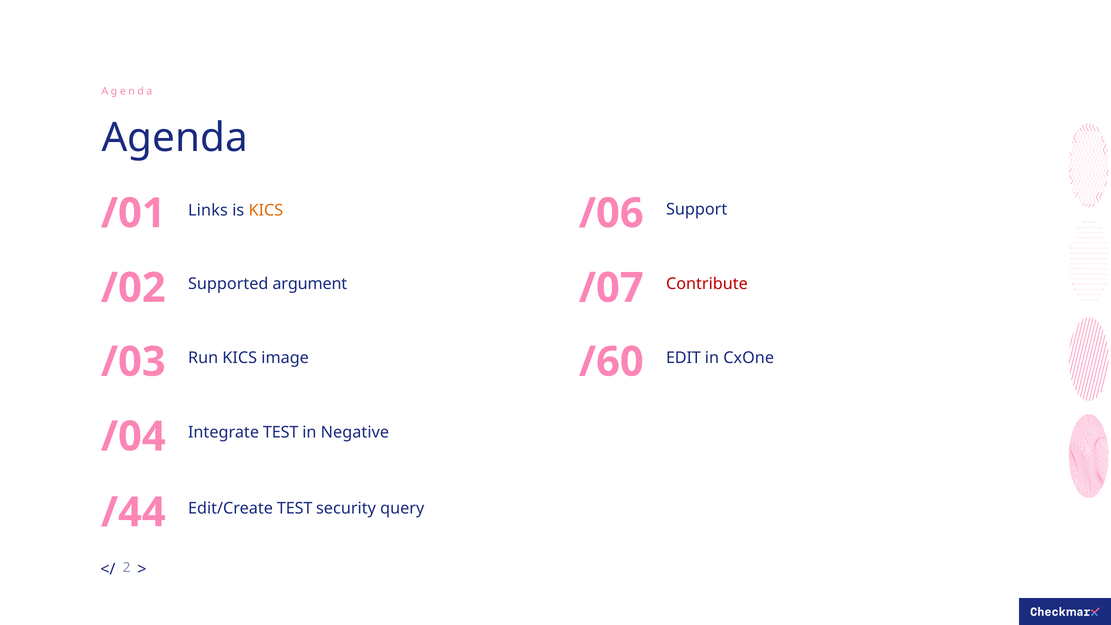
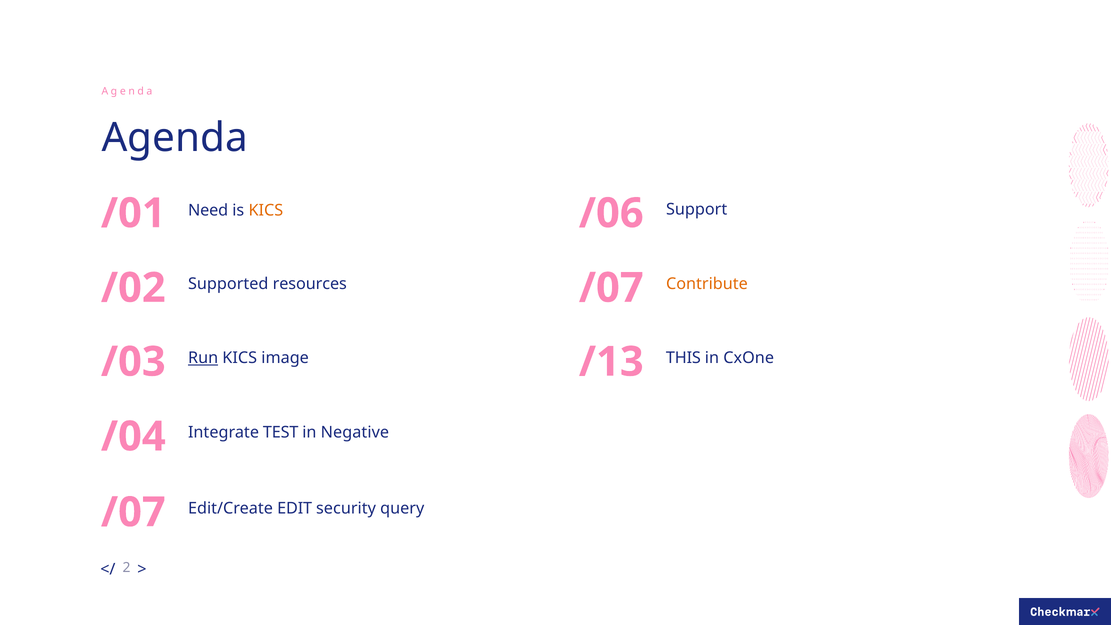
Links: Links -> Need (208, 210)
argument: argument -> resources (310, 284)
Contribute colour: red -> orange (707, 284)
Run underline: none -> present (203, 358)
EDIT: EDIT -> THIS (683, 358)
/60: /60 -> /13 (611, 362)
Edit/Create TEST: TEST -> EDIT (295, 508)
/44: /44 -> /07 (133, 512)
